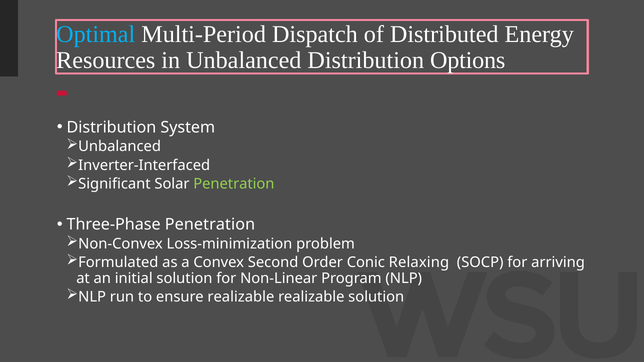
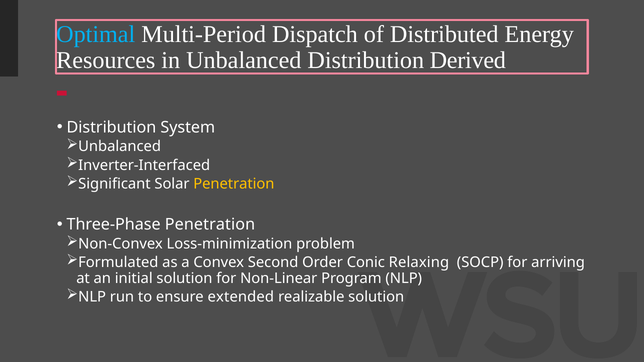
Options: Options -> Derived (468, 60)
Penetration colour: light green -> yellow (234, 184)
ensure realizable: realizable -> extended (241, 297)
